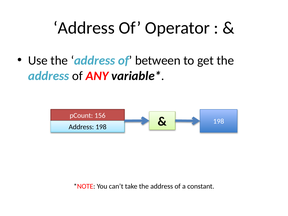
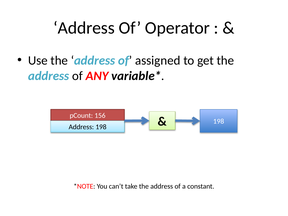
between: between -> assigned (158, 60)
